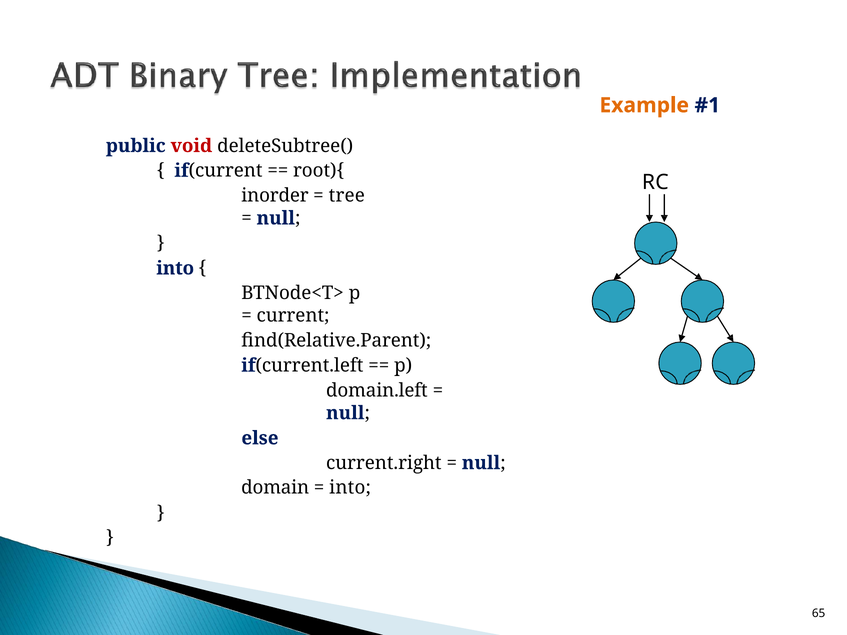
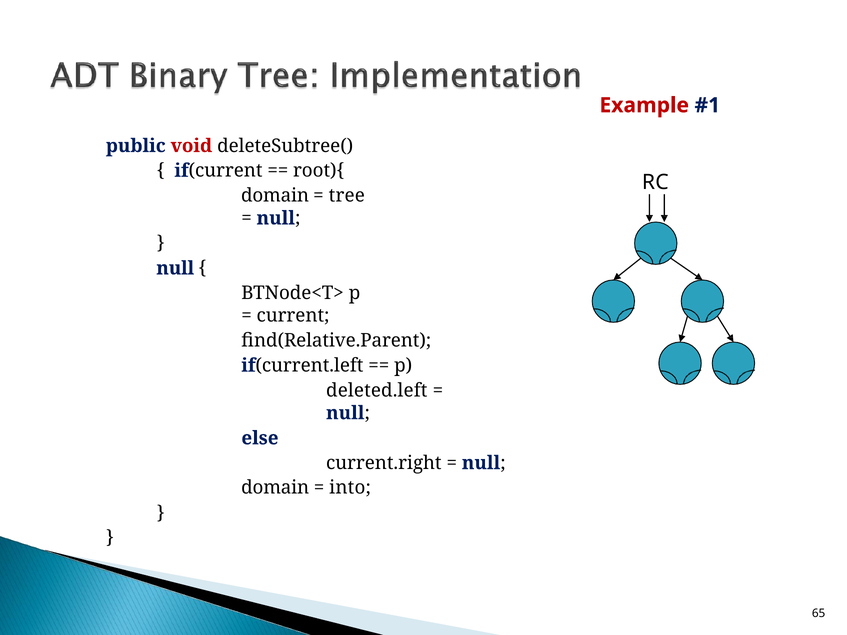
Example colour: orange -> red (644, 105)
inorder: inorder -> domain (275, 196)
into: into -> null (175, 268)
domain.left: domain.left -> deleted.left (377, 391)
